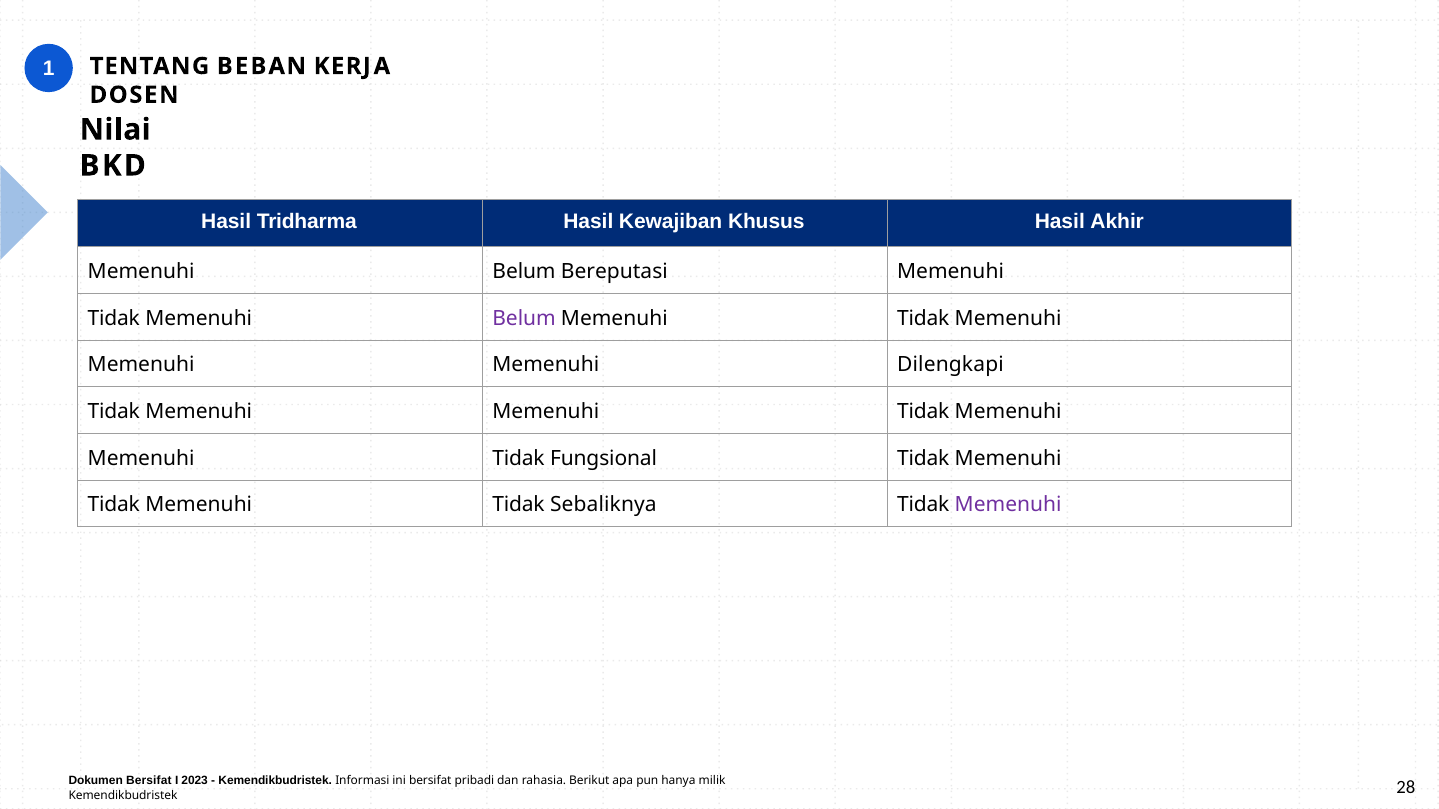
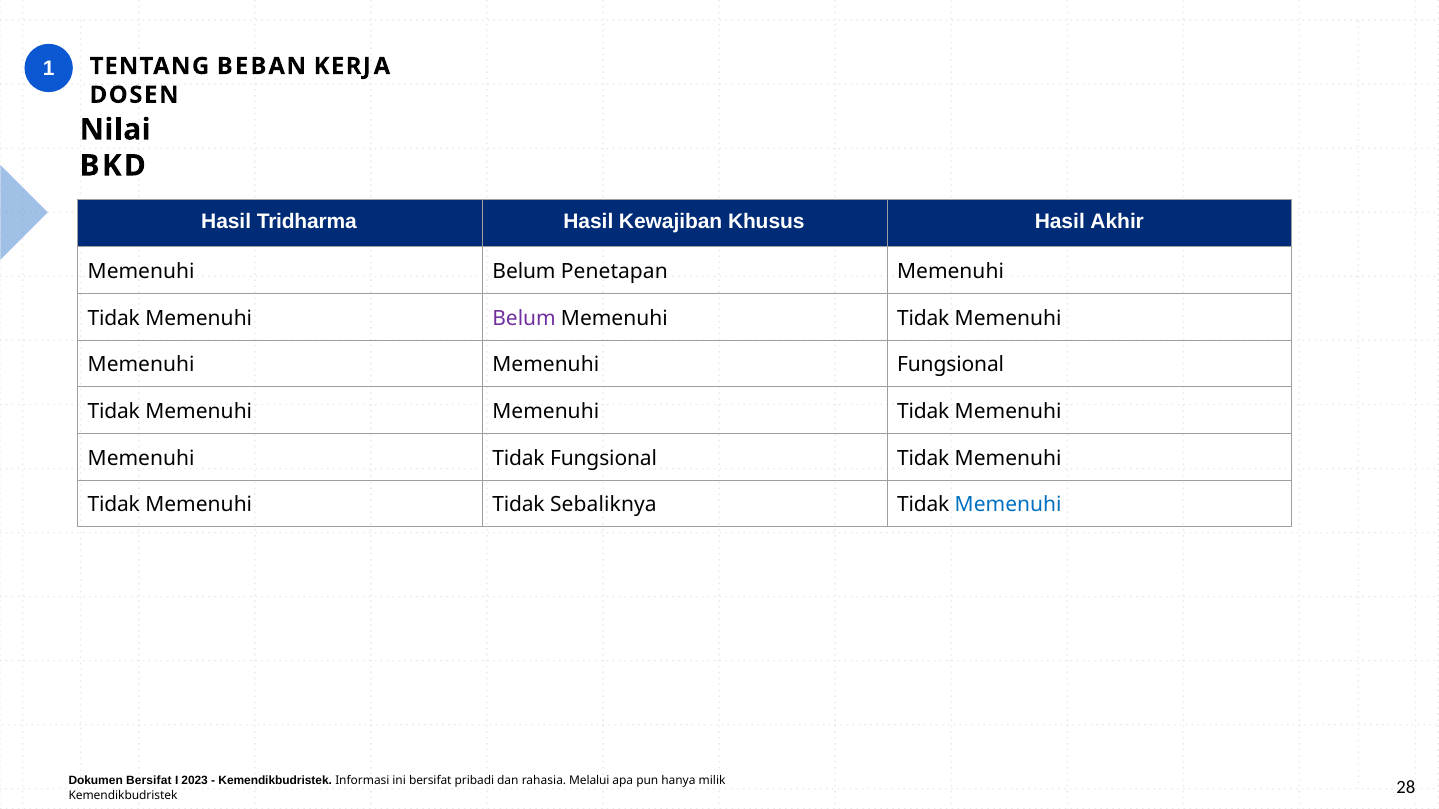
Bereputasi: Bereputasi -> Penetapan (614, 272)
Memenuhi Dilengkapi: Dilengkapi -> Fungsional (951, 365)
Memenuhi colour: purple -> blue (1008, 505)
Berikut: Berikut -> Melalui (589, 781)
